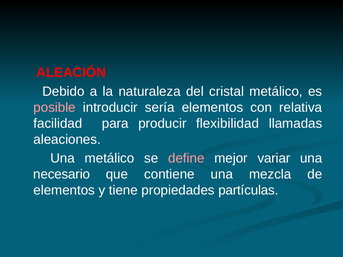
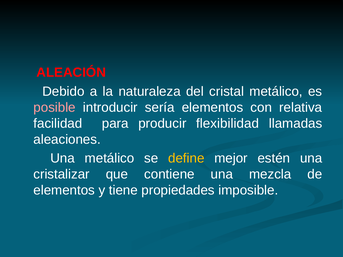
define colour: pink -> yellow (186, 158)
variar: variar -> estén (274, 158)
necesario: necesario -> cristalizar (62, 174)
partículas: partículas -> imposible (248, 190)
